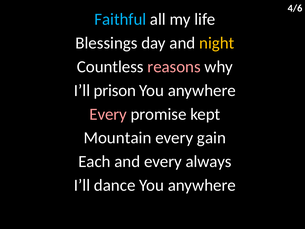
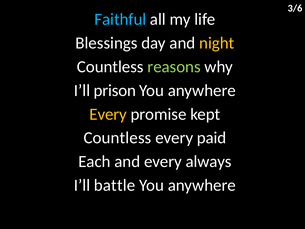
4/6: 4/6 -> 3/6 (295, 8)
reasons colour: pink -> light green (174, 67)
Every colour: pink -> yellow (108, 114)
Mountain: Mountain -> Countless (117, 138)
gain: gain -> paid (212, 138)
dance: dance -> battle (115, 185)
